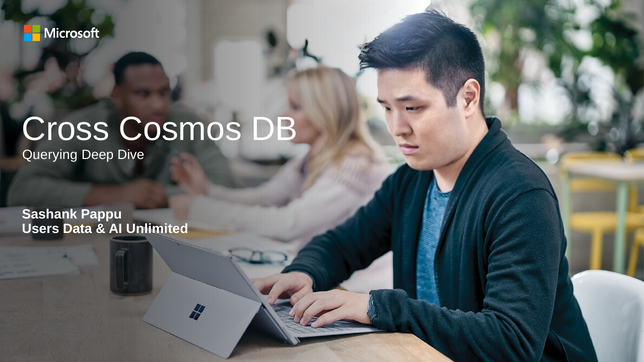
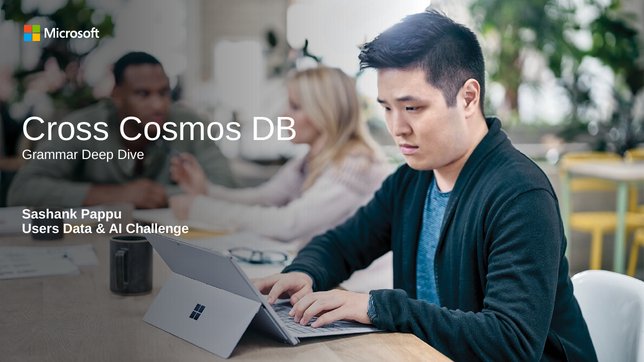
Querying: Querying -> Grammar (50, 155)
Unlimited: Unlimited -> Challenge (157, 229)
